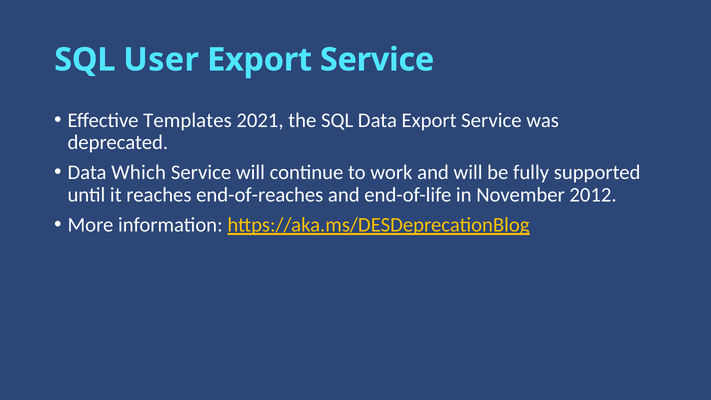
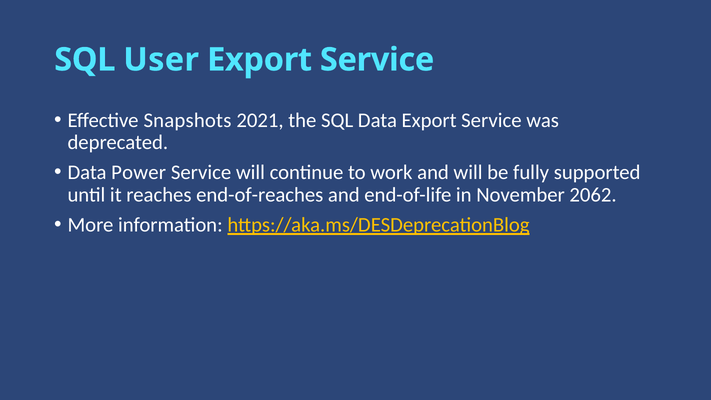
Templates: Templates -> Snapshots (187, 120)
Which: Which -> Power (139, 172)
2012: 2012 -> 2062 (593, 195)
